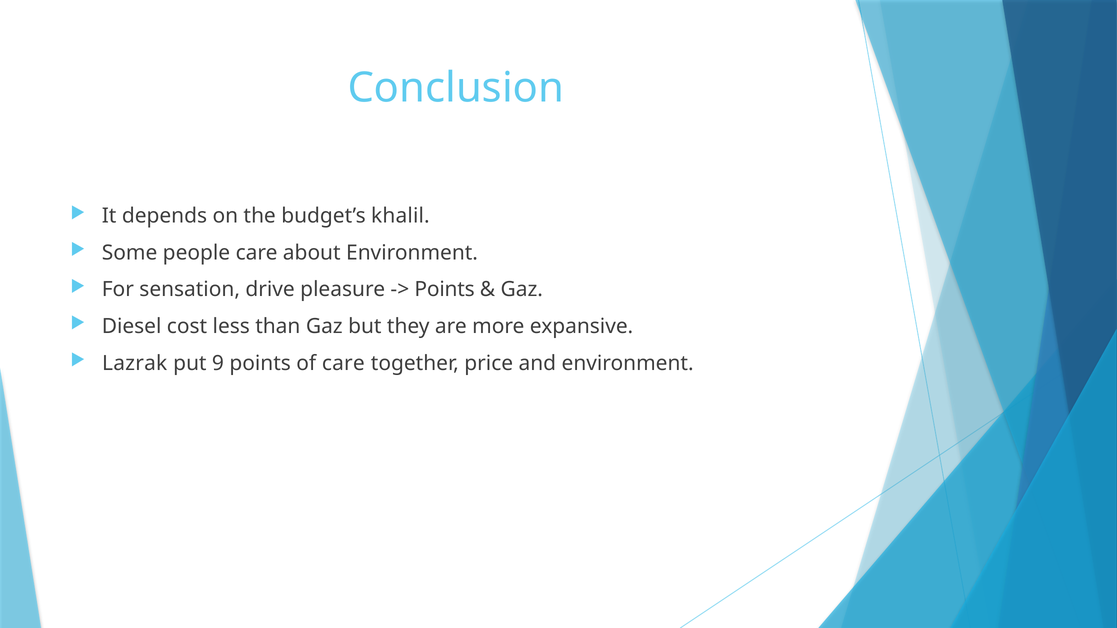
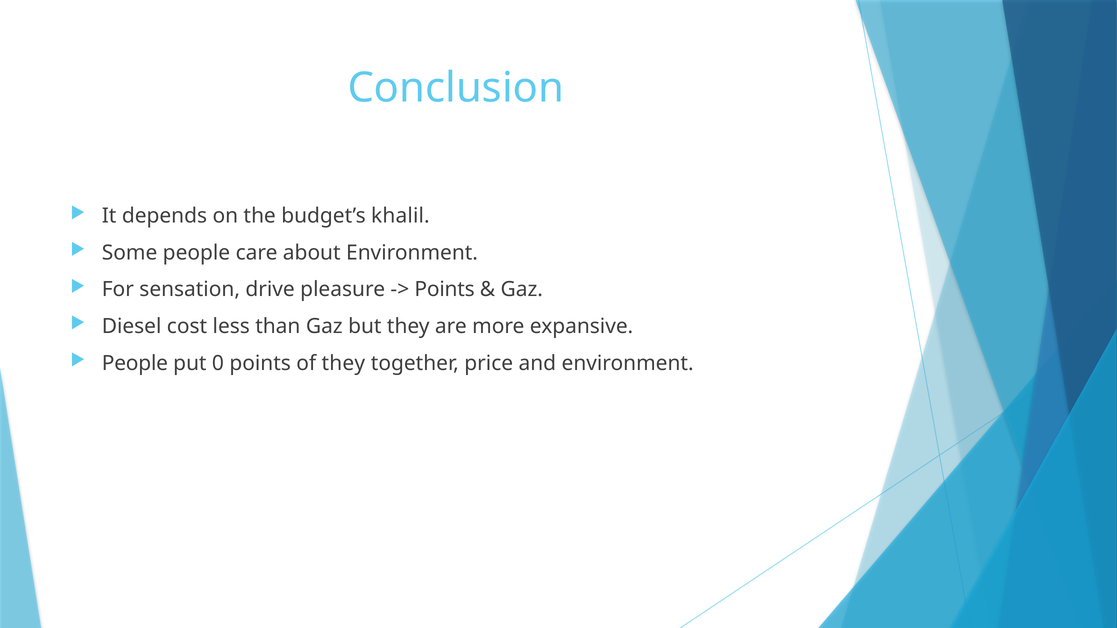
Lazrak: Lazrak -> People (135, 363)
9: 9 -> 0 (218, 363)
of care: care -> they (343, 363)
